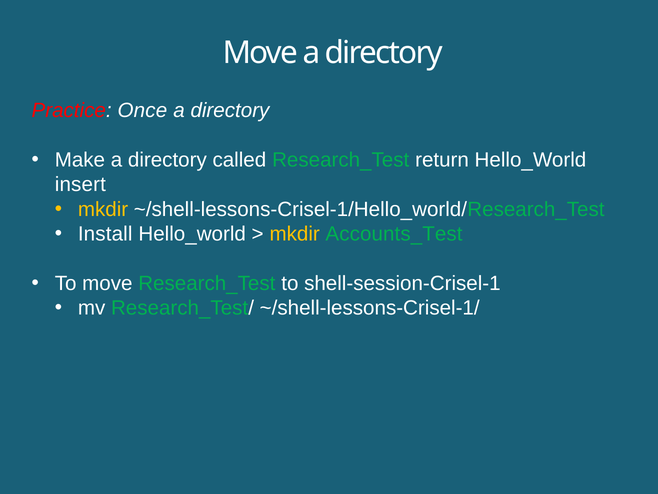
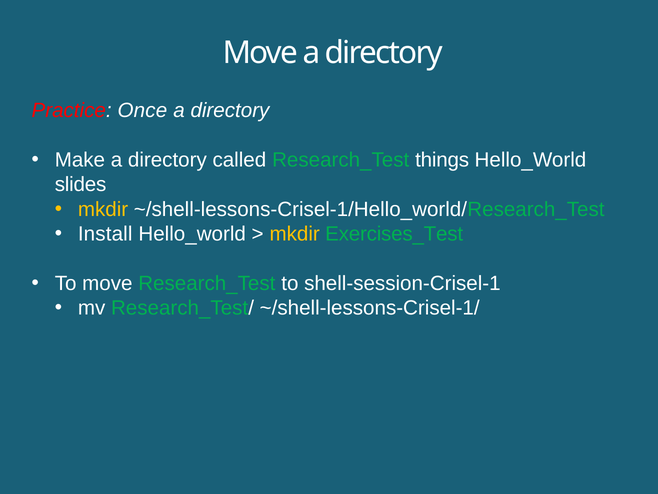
return: return -> things (442, 160)
insert: insert -> slides (81, 184)
Accounts_Test: Accounts_Test -> Exercises_Test (394, 234)
